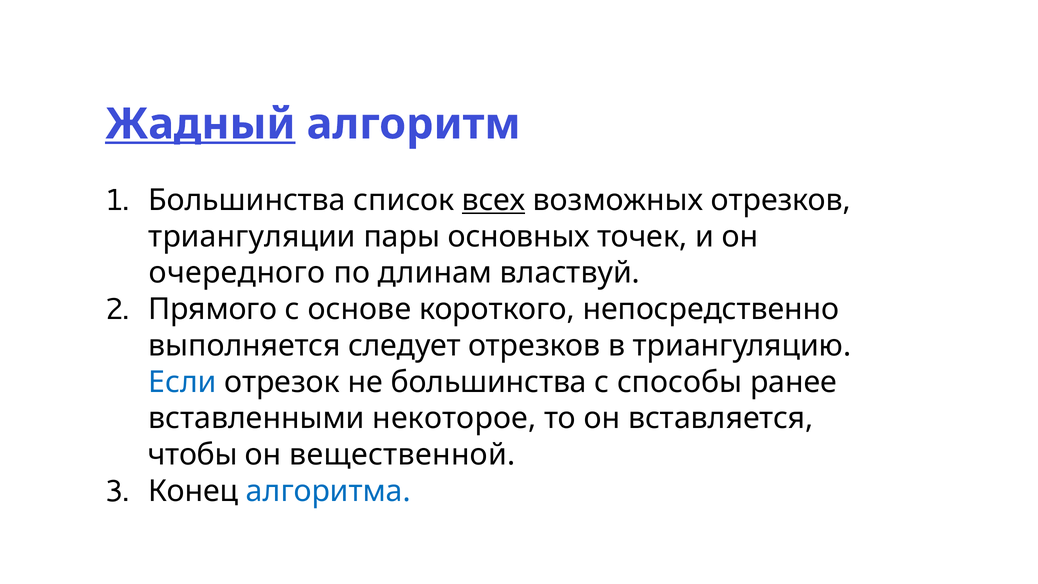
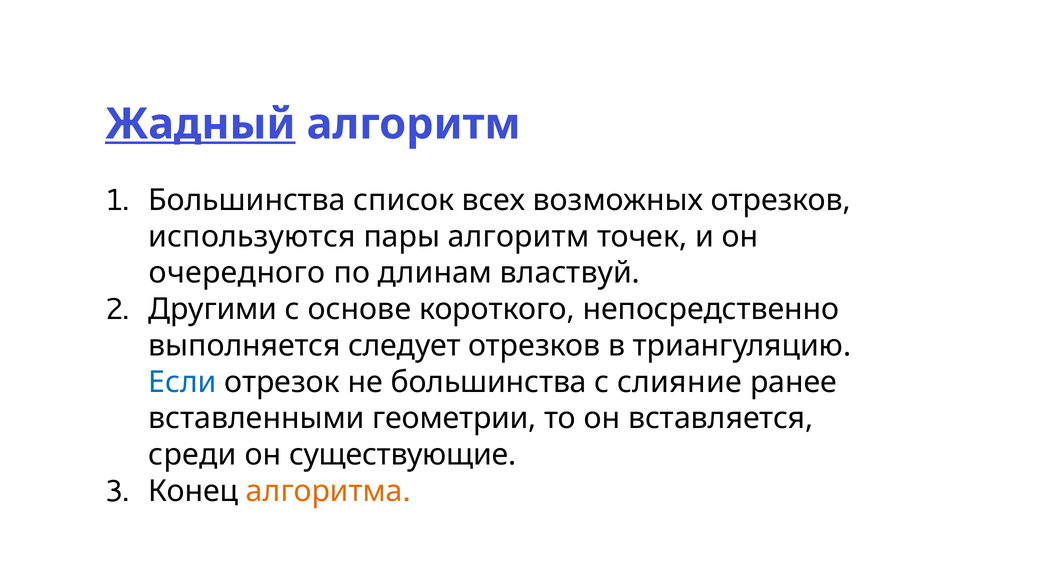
всех underline: present -> none (494, 200)
триангуляции: триангуляции -> используются (252, 237)
пары основных: основных -> алгоритм (519, 237)
Прямого: Прямого -> Другими (213, 309)
способы: способы -> слияние (679, 382)
некоторое: некоторое -> геометрии (454, 418)
чтобы: чтобы -> среди (193, 455)
вещественной: вещественной -> существующие (403, 455)
алгоритма colour: blue -> orange (328, 491)
